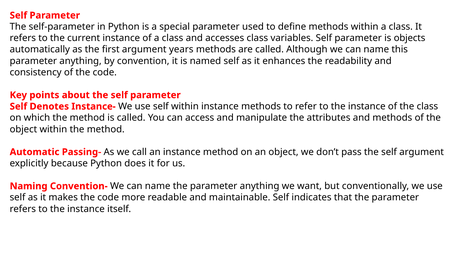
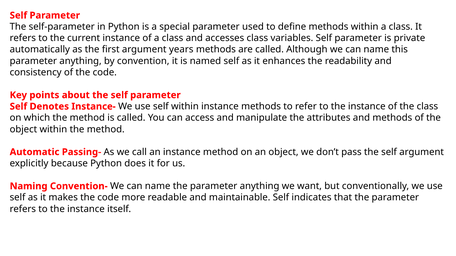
objects: objects -> private (409, 38)
